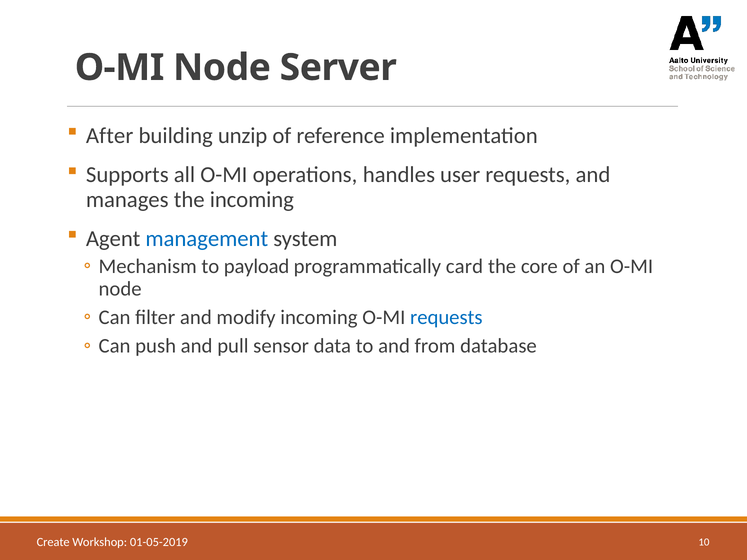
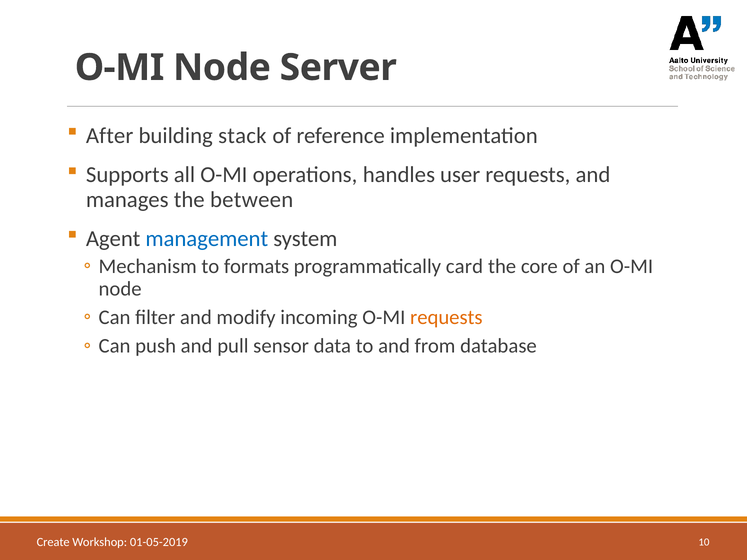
unzip: unzip -> stack (242, 136)
the incoming: incoming -> between (252, 200)
payload: payload -> formats (257, 267)
requests colour: blue -> orange (446, 318)
